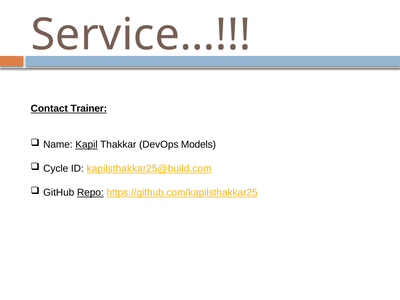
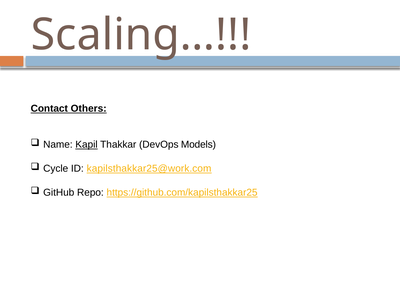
Service…: Service… -> Scaling… (141, 35)
Trainer: Trainer -> Others (89, 109)
kapilsthakkar25@build.com: kapilsthakkar25@build.com -> kapilsthakkar25@work.com (149, 169)
Repo underline: present -> none (90, 193)
